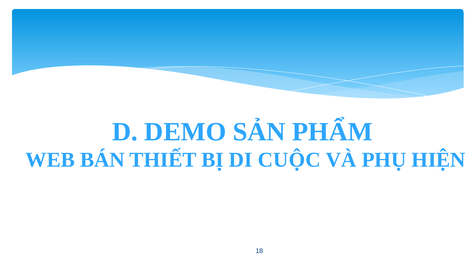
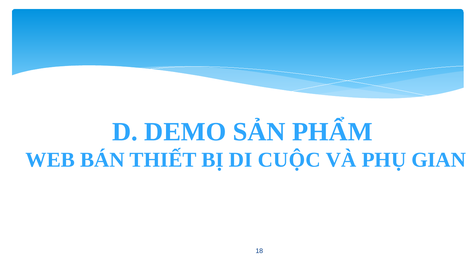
HIỆN: HIỆN -> GIAN (439, 160)
